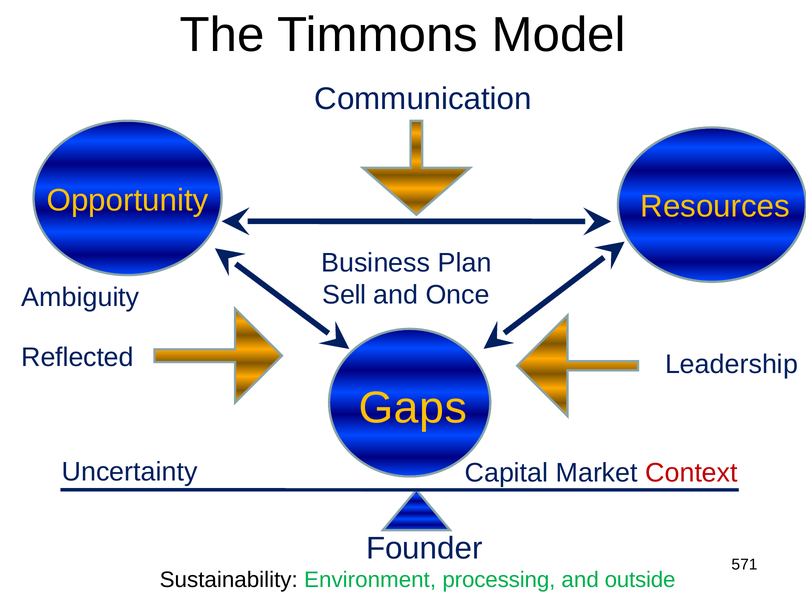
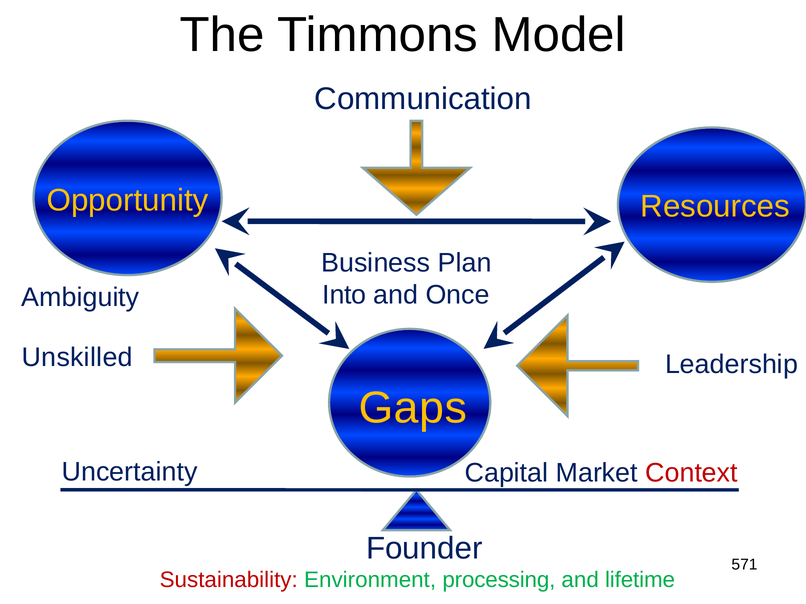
Sell: Sell -> Into (344, 295)
Reflected: Reflected -> Unskilled (77, 358)
Sustainability colour: black -> red (229, 581)
outside: outside -> lifetime (640, 581)
